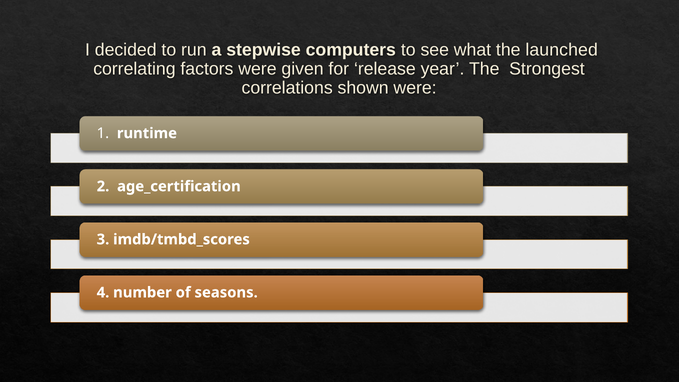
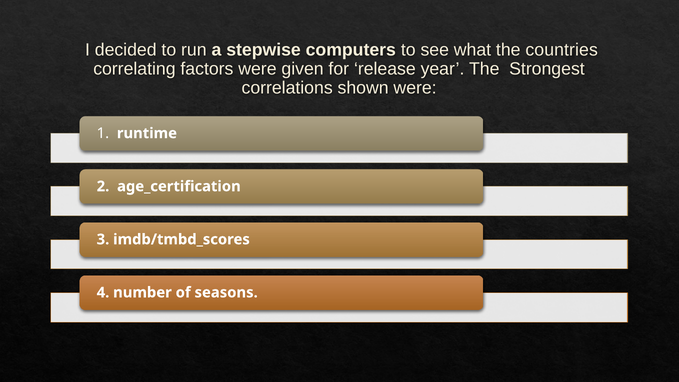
launched: launched -> countries (562, 50)
